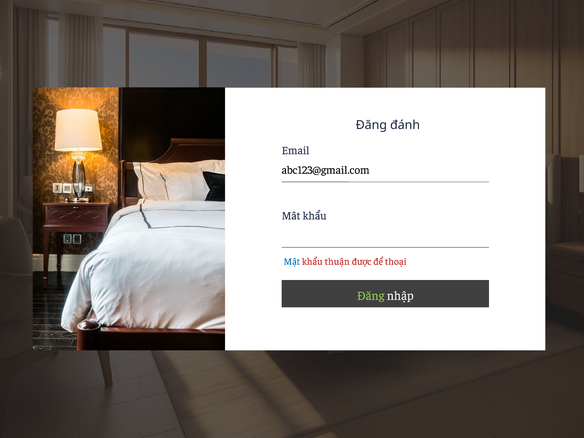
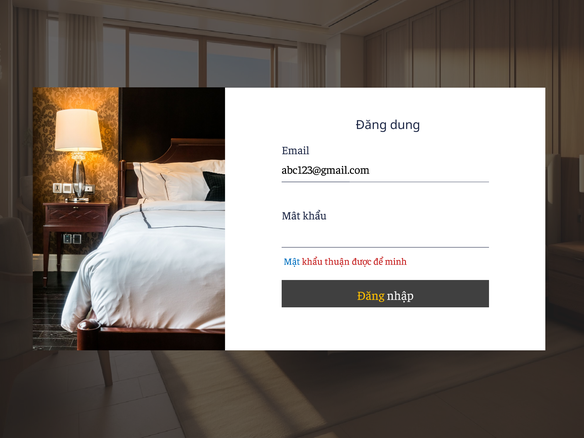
đánh: đánh -> dụng (405, 125)
thoại: thoại -> minh (396, 262)
Đăng colour: light green -> yellow (371, 296)
